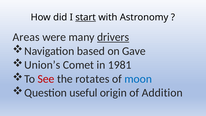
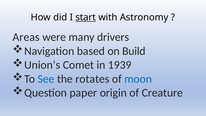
drivers underline: present -> none (113, 37)
Gave: Gave -> Build (134, 51)
1981: 1981 -> 1939 (120, 65)
See colour: red -> blue (46, 79)
useful: useful -> paper (83, 93)
Addition: Addition -> Creature (162, 93)
